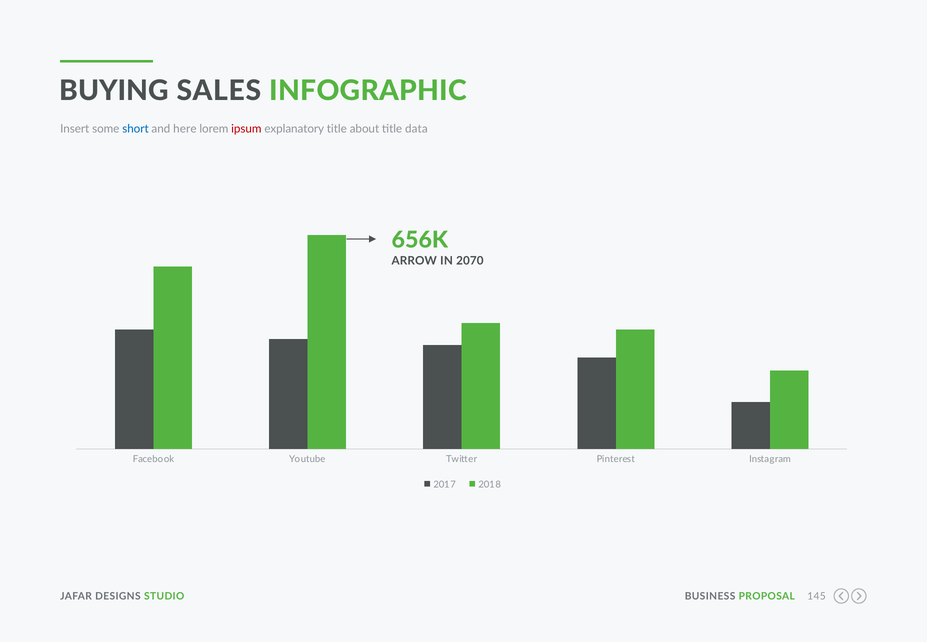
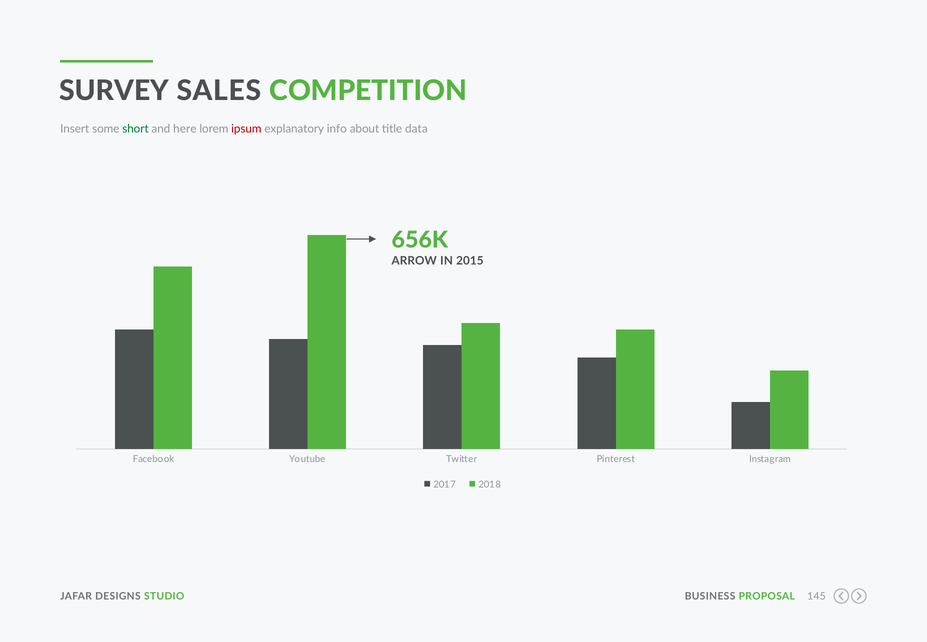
BUYING: BUYING -> SURVEY (114, 91)
INFOGRAPHIC: INFOGRAPHIC -> COMPETITION (368, 91)
short colour: blue -> green (135, 129)
explanatory title: title -> info (337, 129)
2070: 2070 -> 2015 (470, 261)
